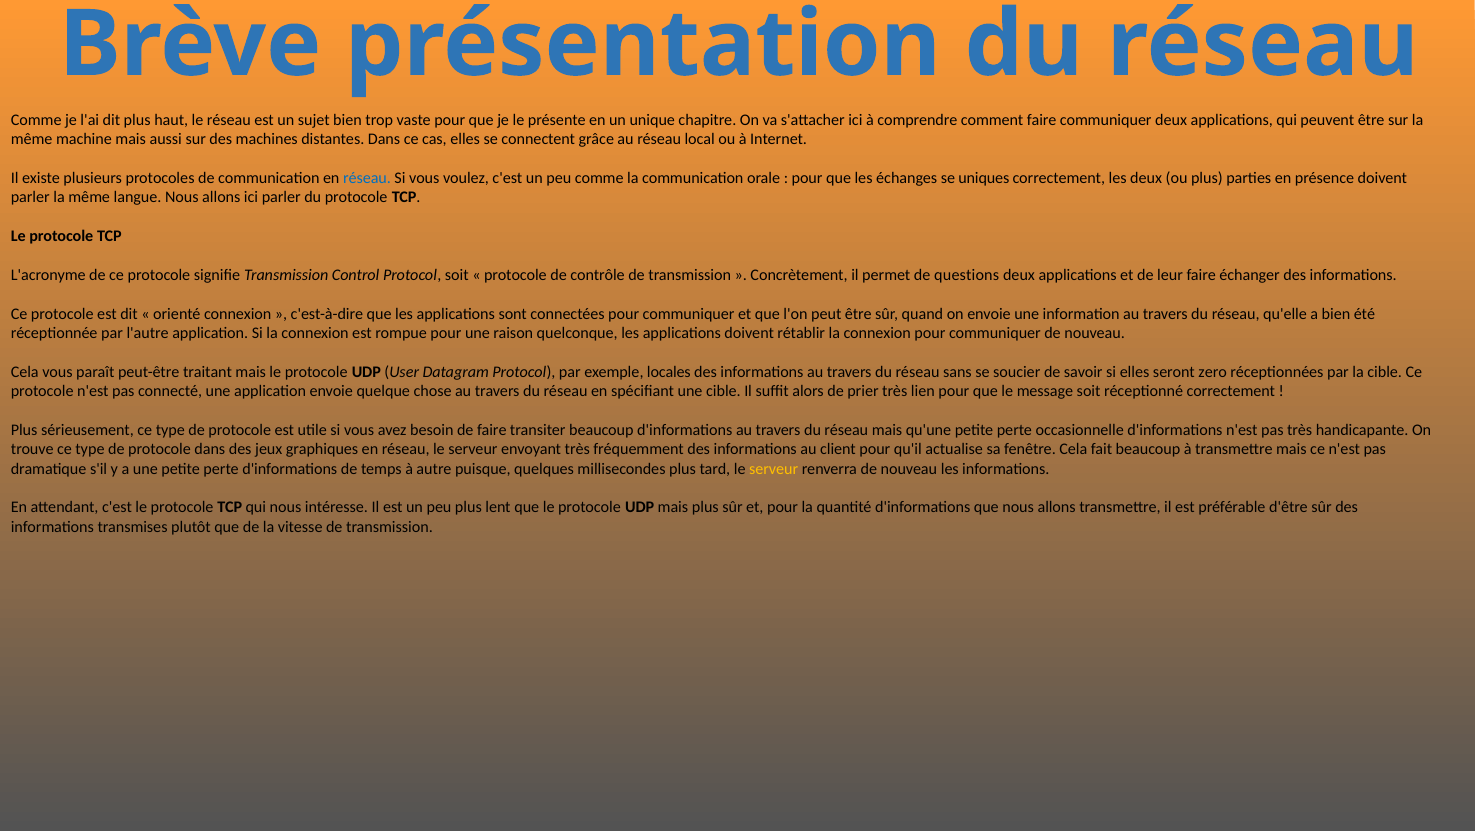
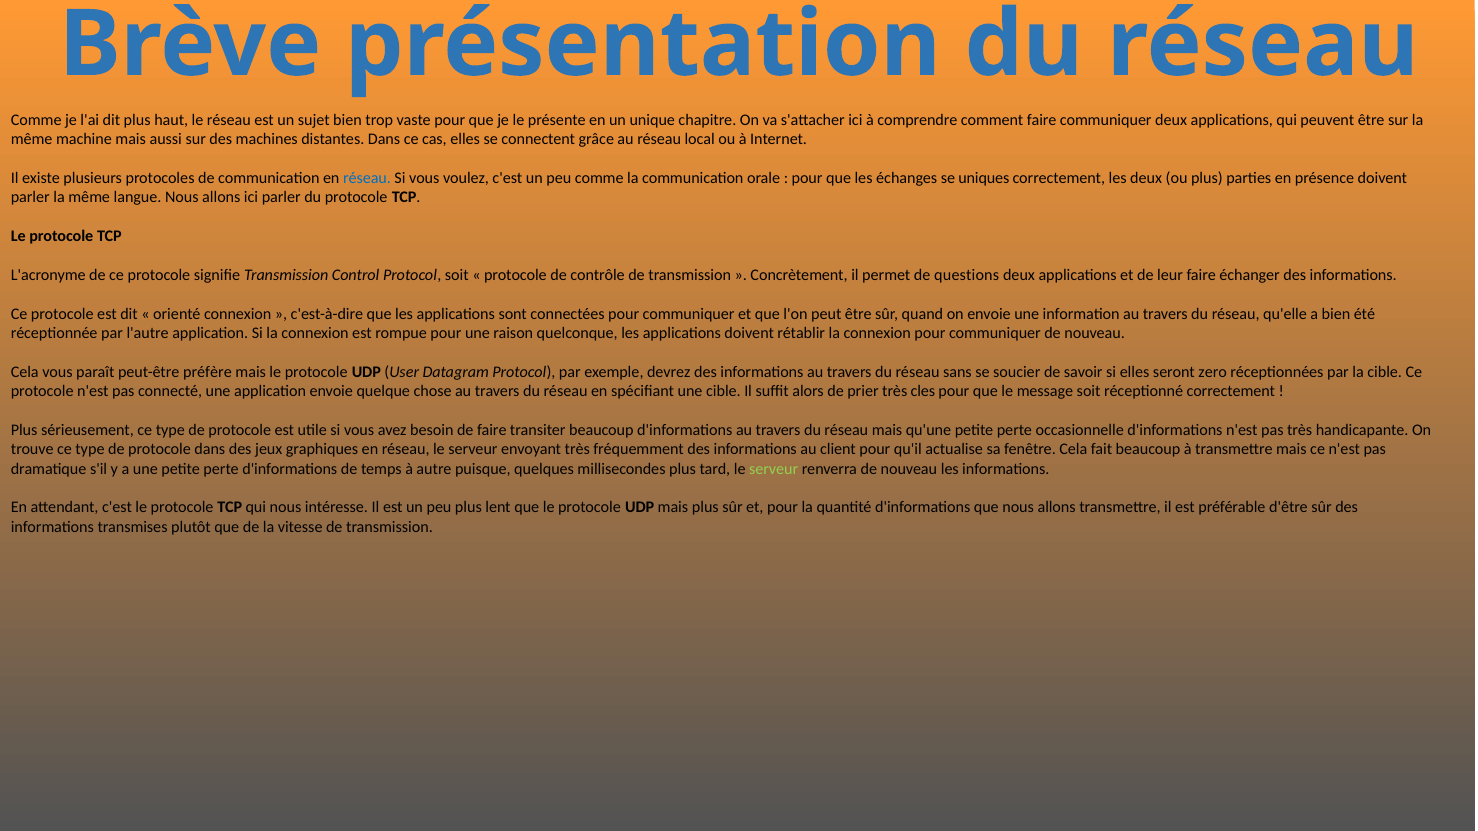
traitant: traitant -> préfère (207, 372)
locales: locales -> devrez (669, 372)
lien: lien -> cles (923, 391)
serveur colour: yellow -> light green (774, 469)
